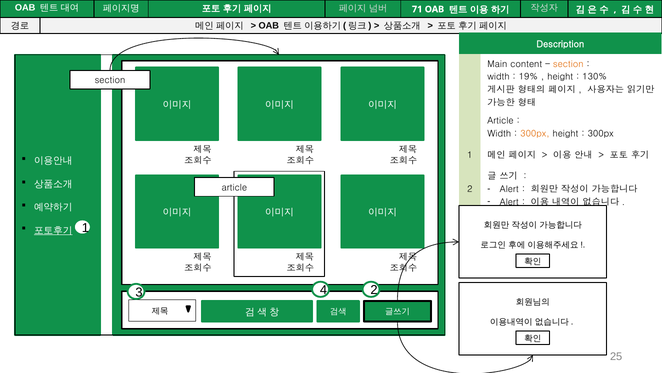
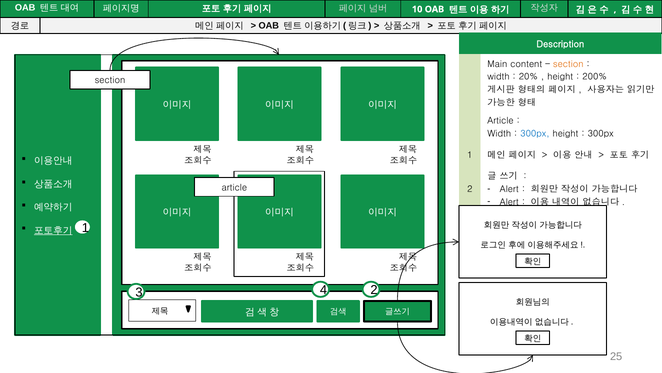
71: 71 -> 10 (417, 9)
19%: 19% -> 20% (528, 77)
130%: 130% -> 200% (595, 77)
300px colour: orange -> blue (535, 133)
